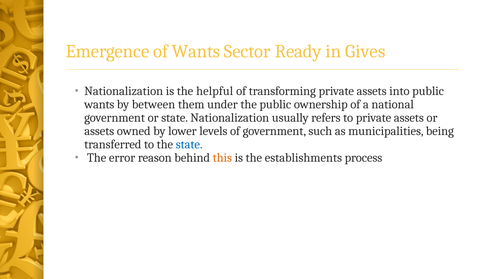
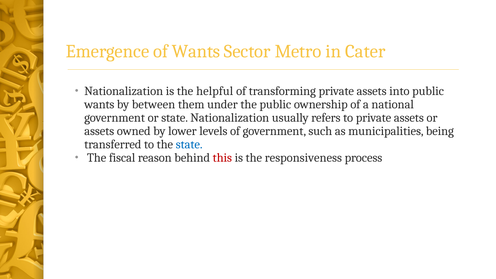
Ready: Ready -> Metro (298, 51)
Gives: Gives -> Cater (365, 51)
error: error -> fiscal (122, 158)
this colour: orange -> red (222, 158)
establishments: establishments -> responsiveness (303, 158)
